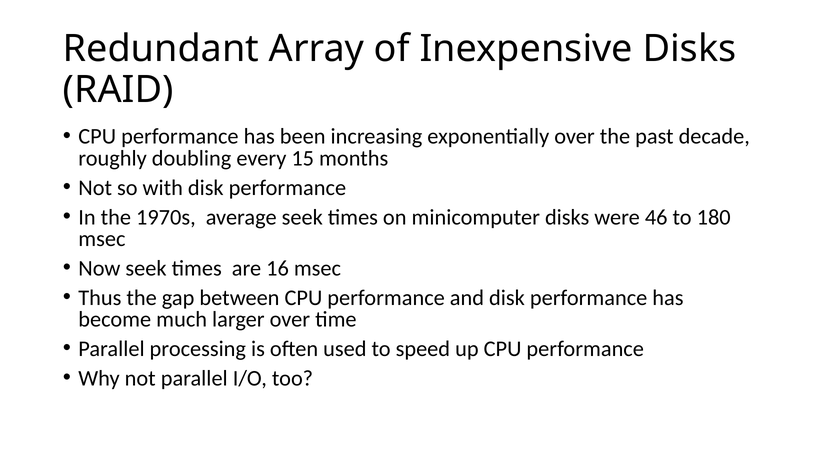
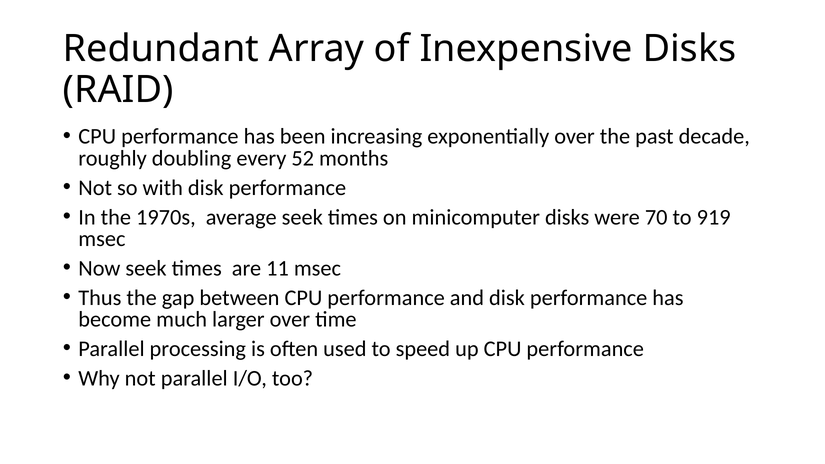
15: 15 -> 52 (303, 158)
46: 46 -> 70 (656, 217)
180: 180 -> 919 (714, 217)
16: 16 -> 11 (278, 268)
